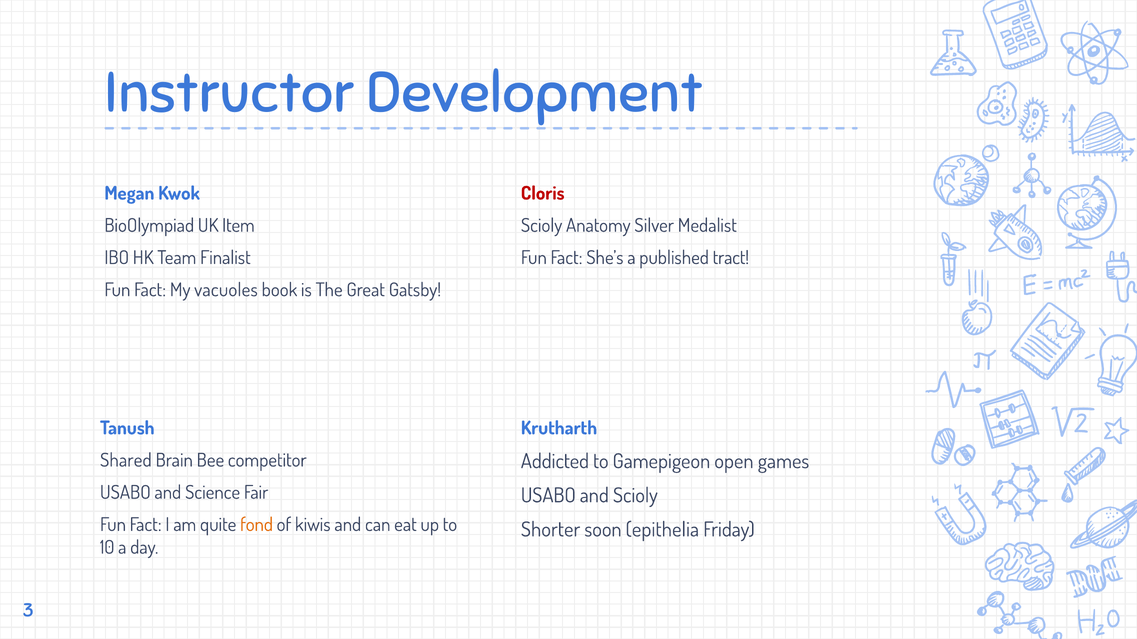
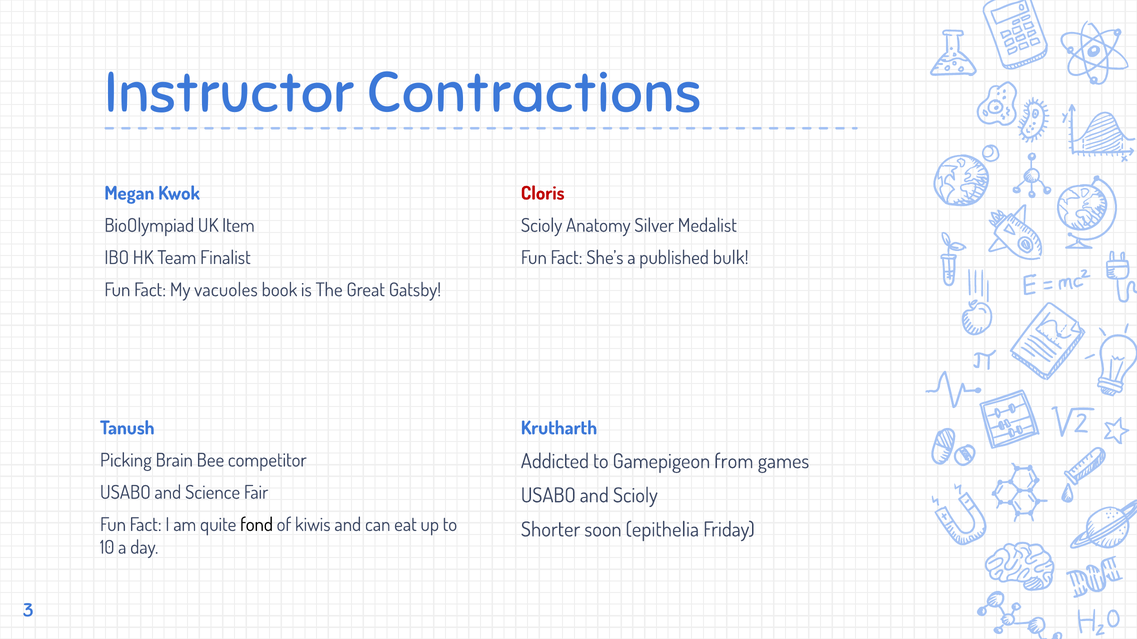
Development: Development -> Contractions (535, 93)
tract: tract -> bulk (731, 258)
Shared: Shared -> Picking (126, 461)
open: open -> from (734, 462)
fond colour: orange -> black (257, 525)
